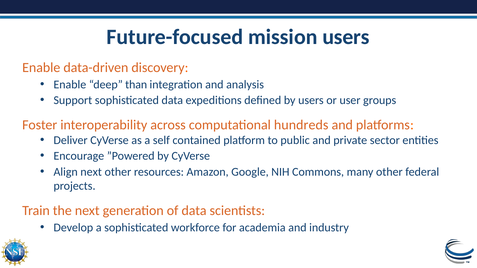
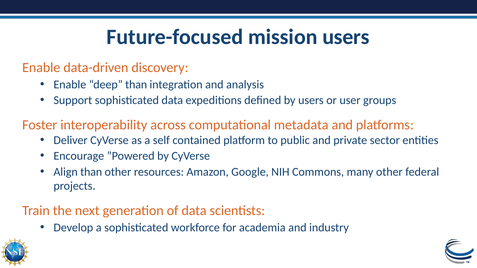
hundreds: hundreds -> metadata (301, 125)
Align next: next -> than (91, 172)
